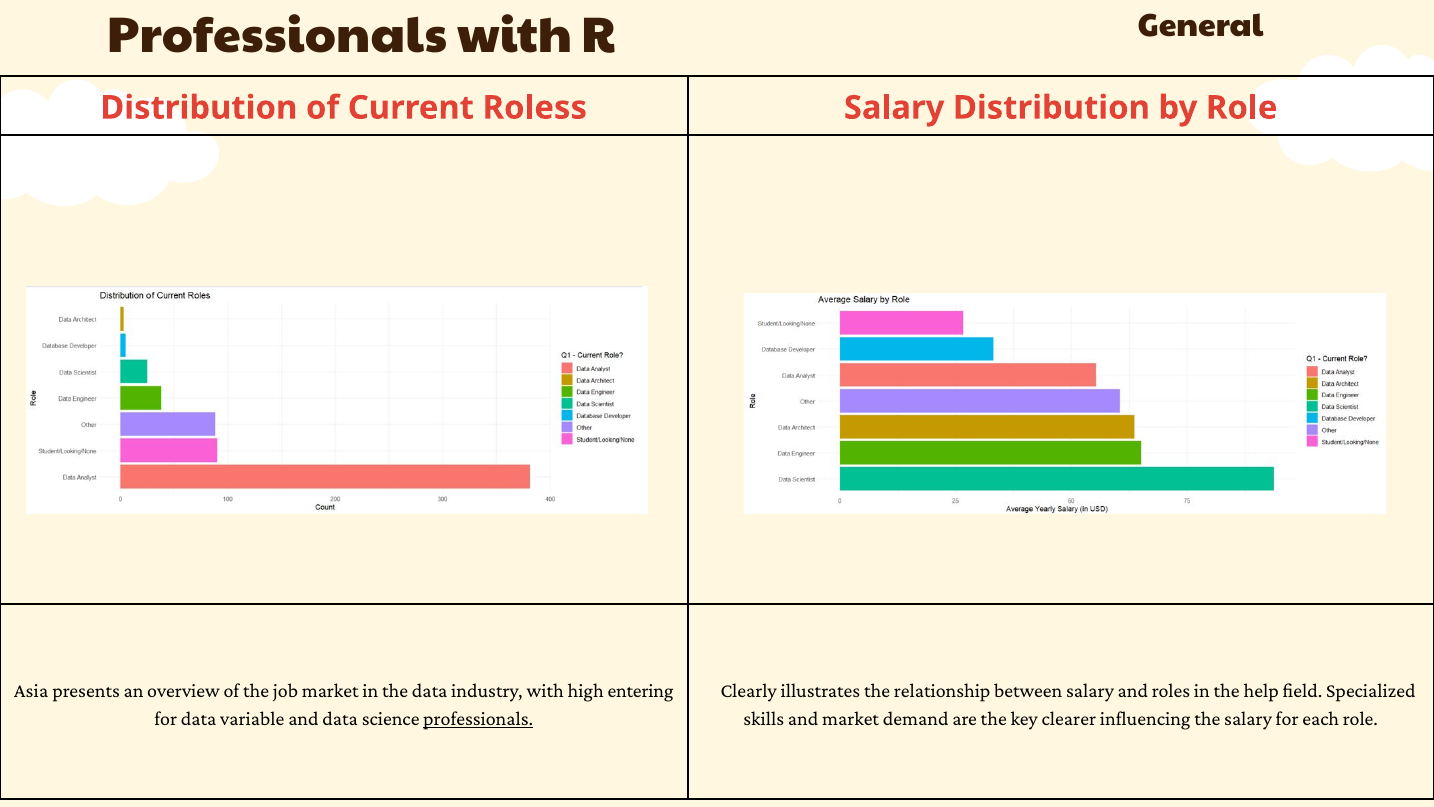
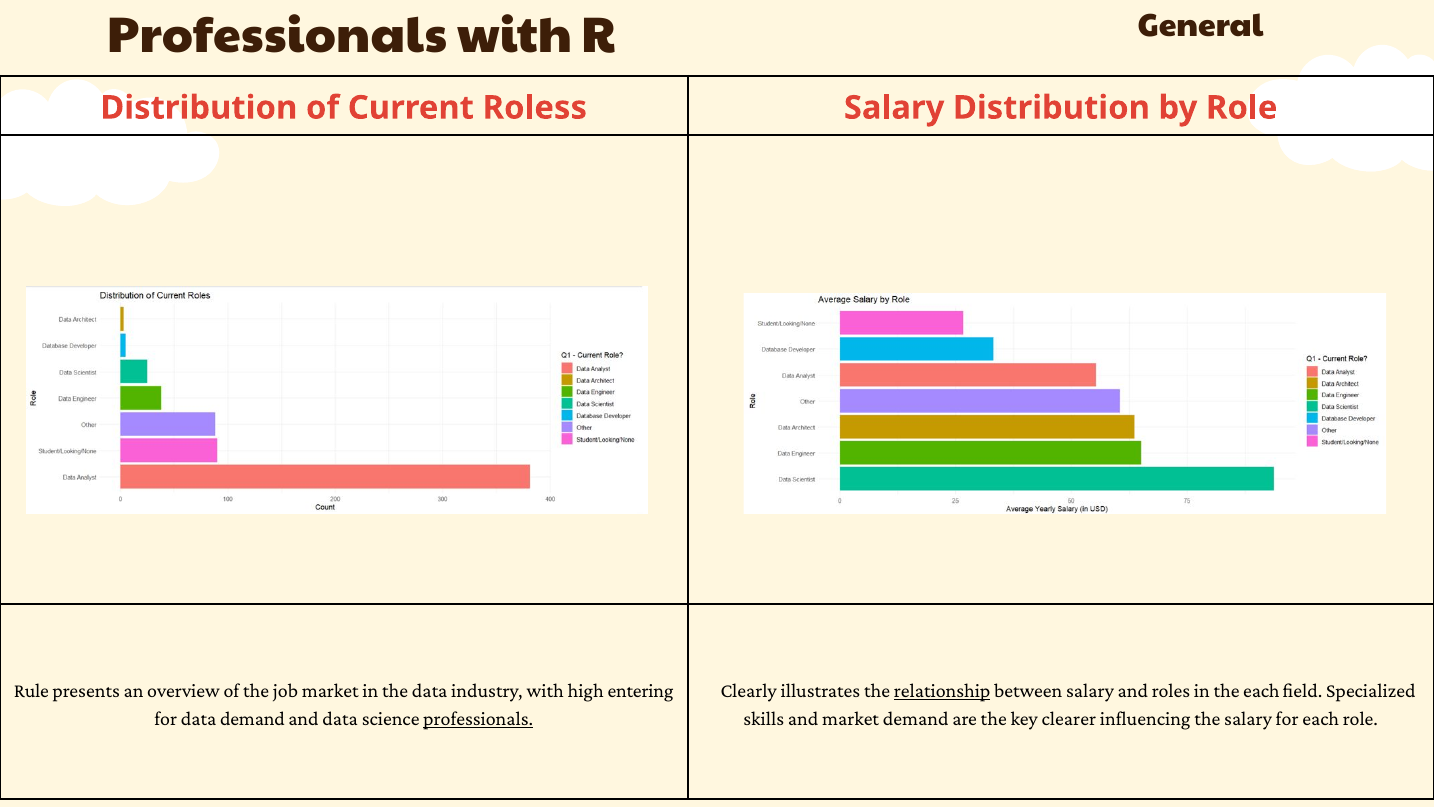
Asia: Asia -> Rule (31, 690)
relationship underline: none -> present (942, 690)
the help: help -> each (1261, 690)
data variable: variable -> demand (252, 718)
